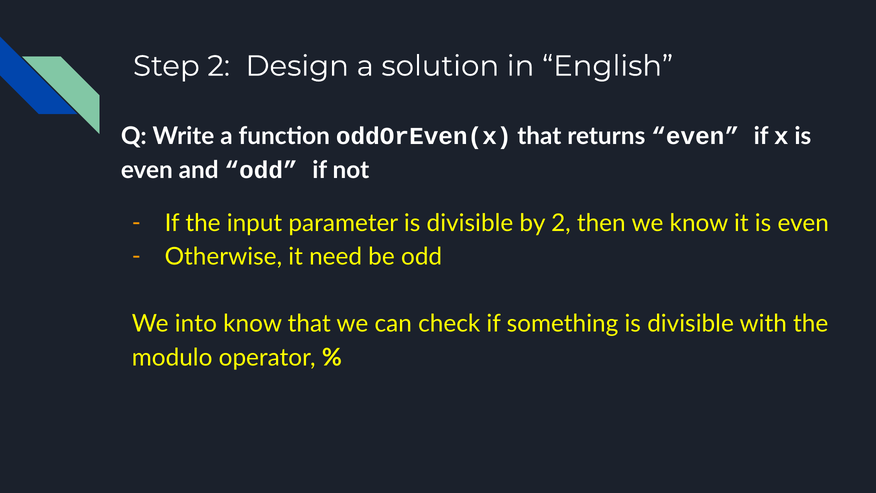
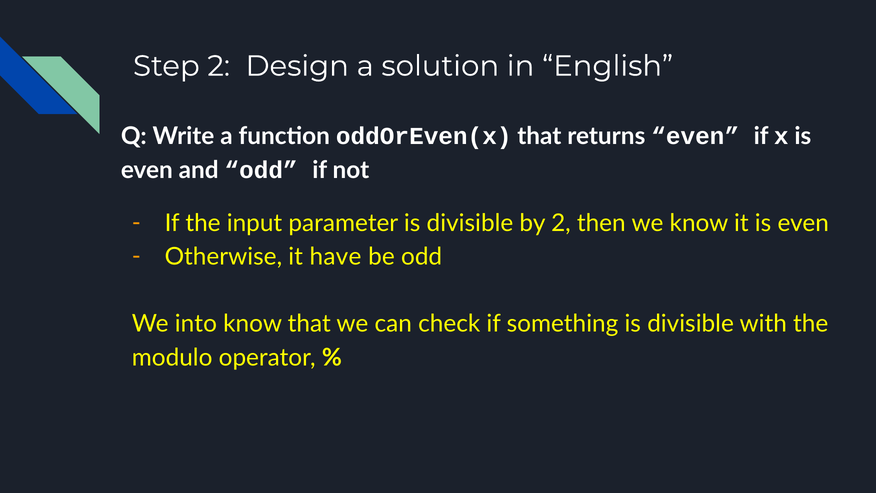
need: need -> have (335, 257)
